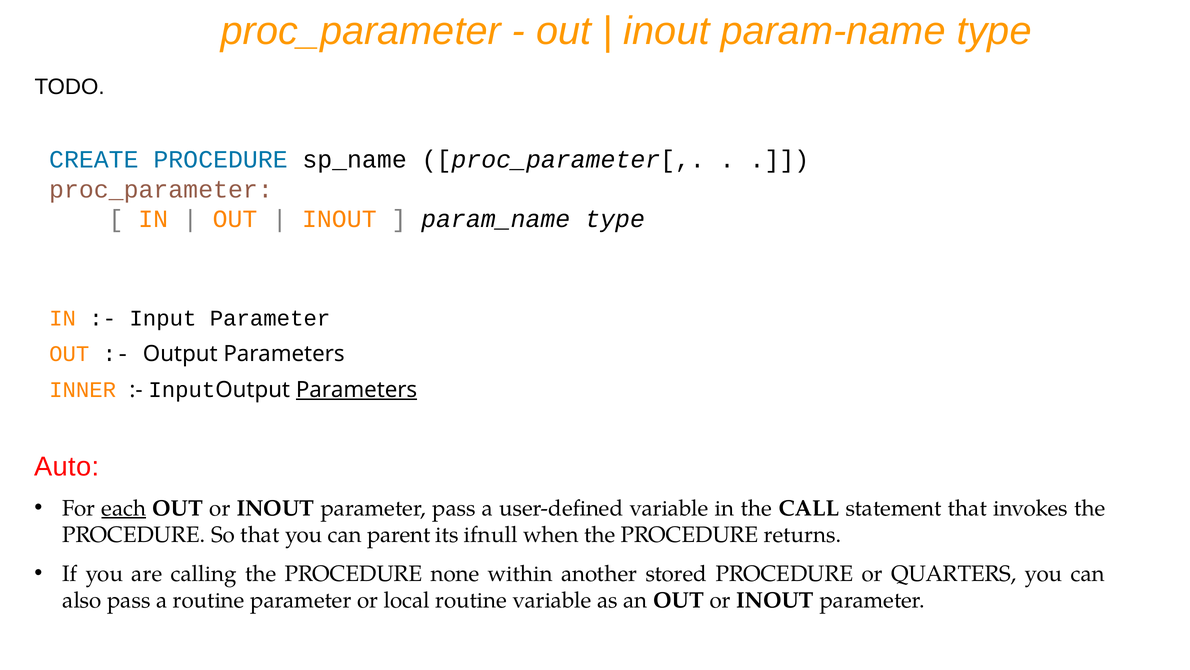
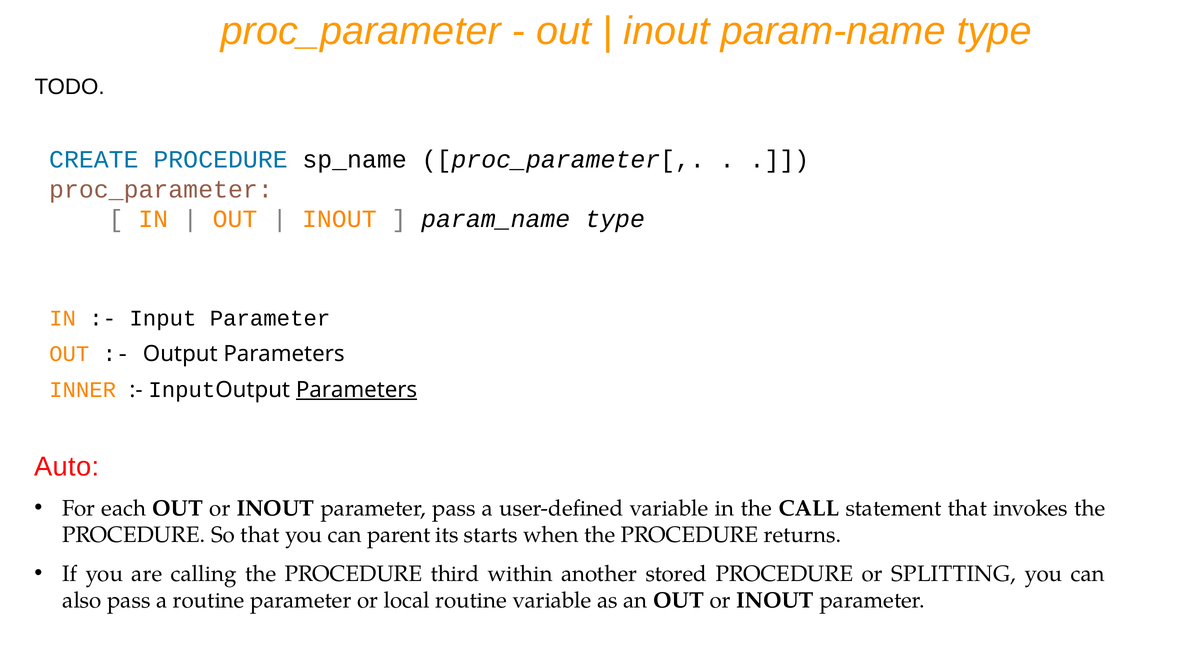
each underline: present -> none (124, 508)
ifnull: ifnull -> starts (491, 534)
none: none -> third (455, 573)
QUARTERS: QUARTERS -> SPLITTING (954, 573)
